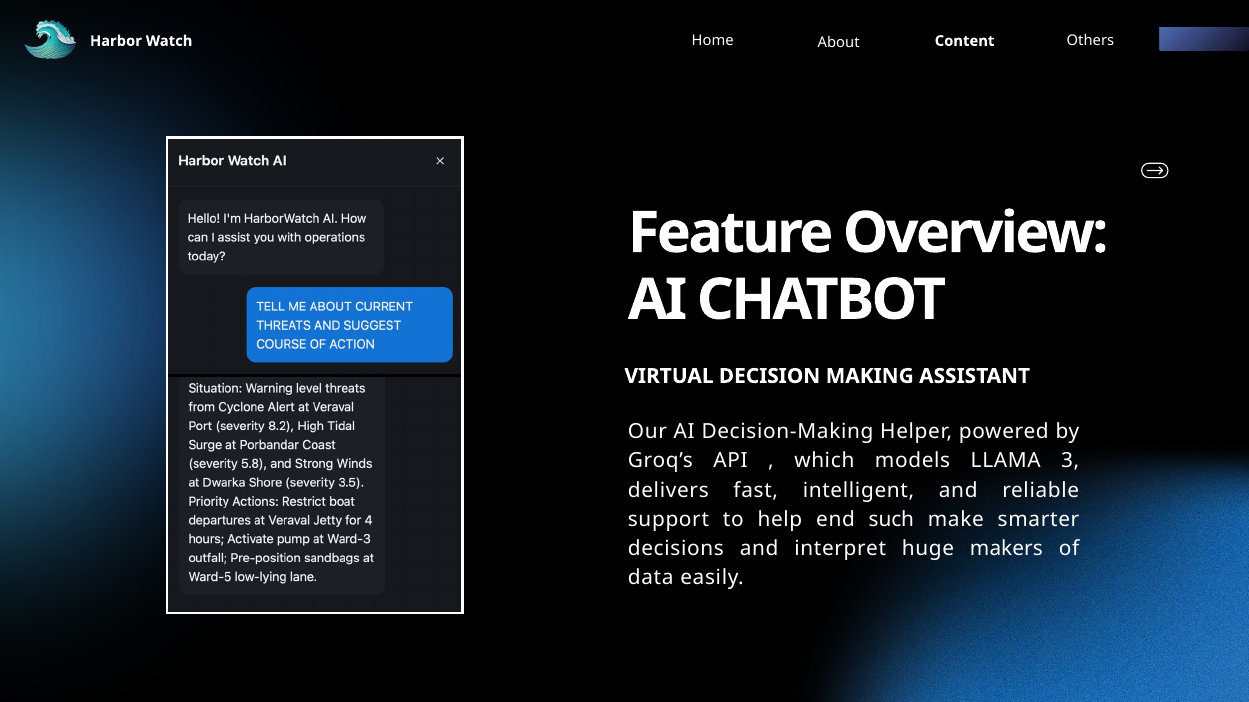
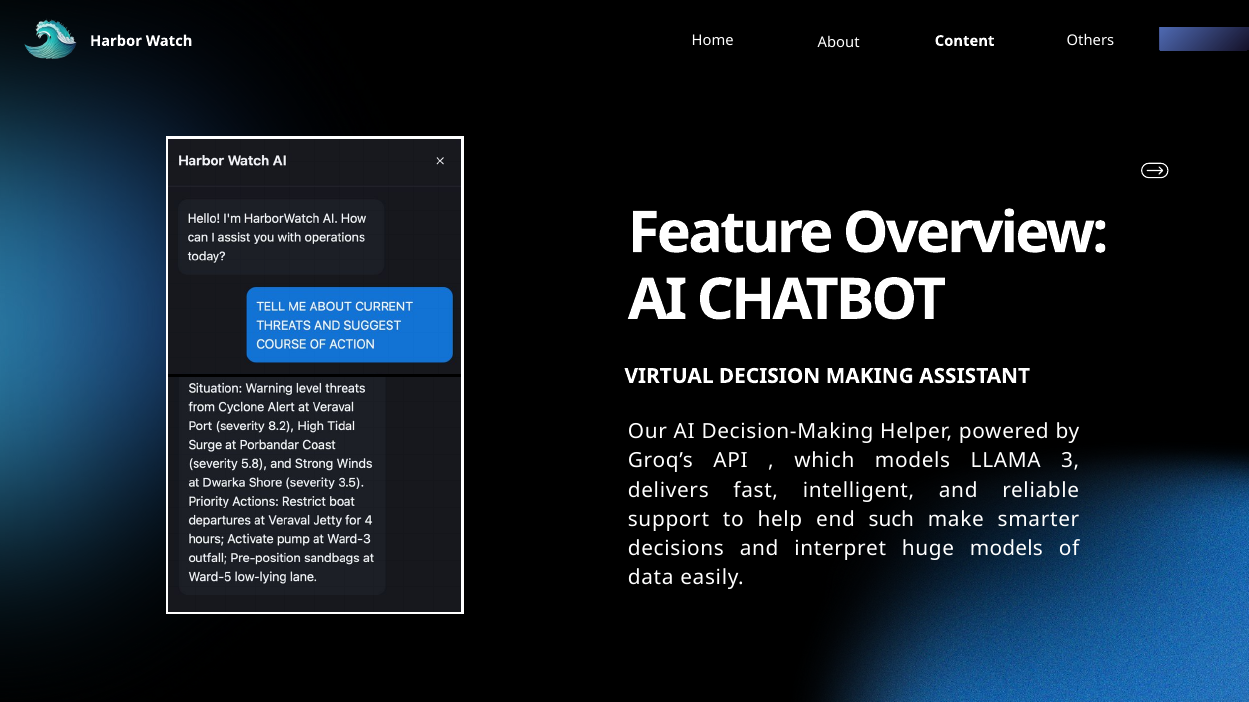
huge makers: makers -> models (1006, 549)
